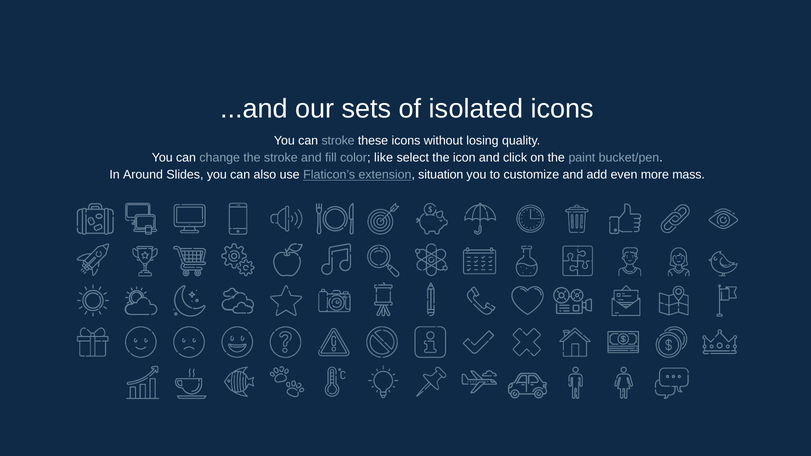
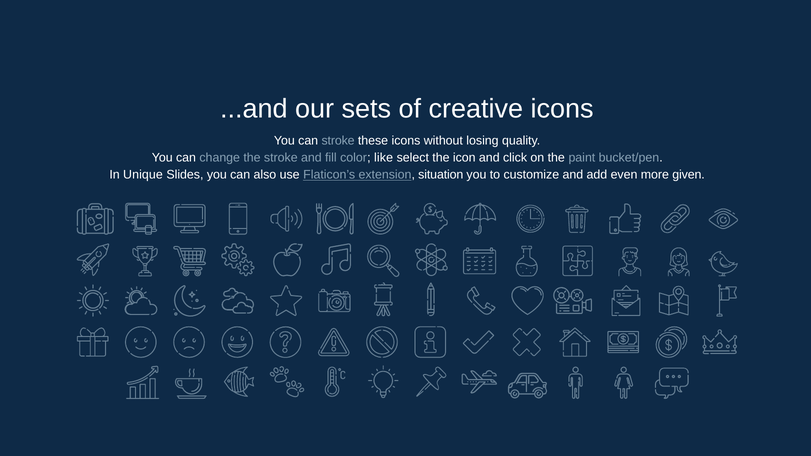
isolated: isolated -> creative (476, 109)
Around: Around -> Unique (143, 175)
mass: mass -> given (689, 175)
